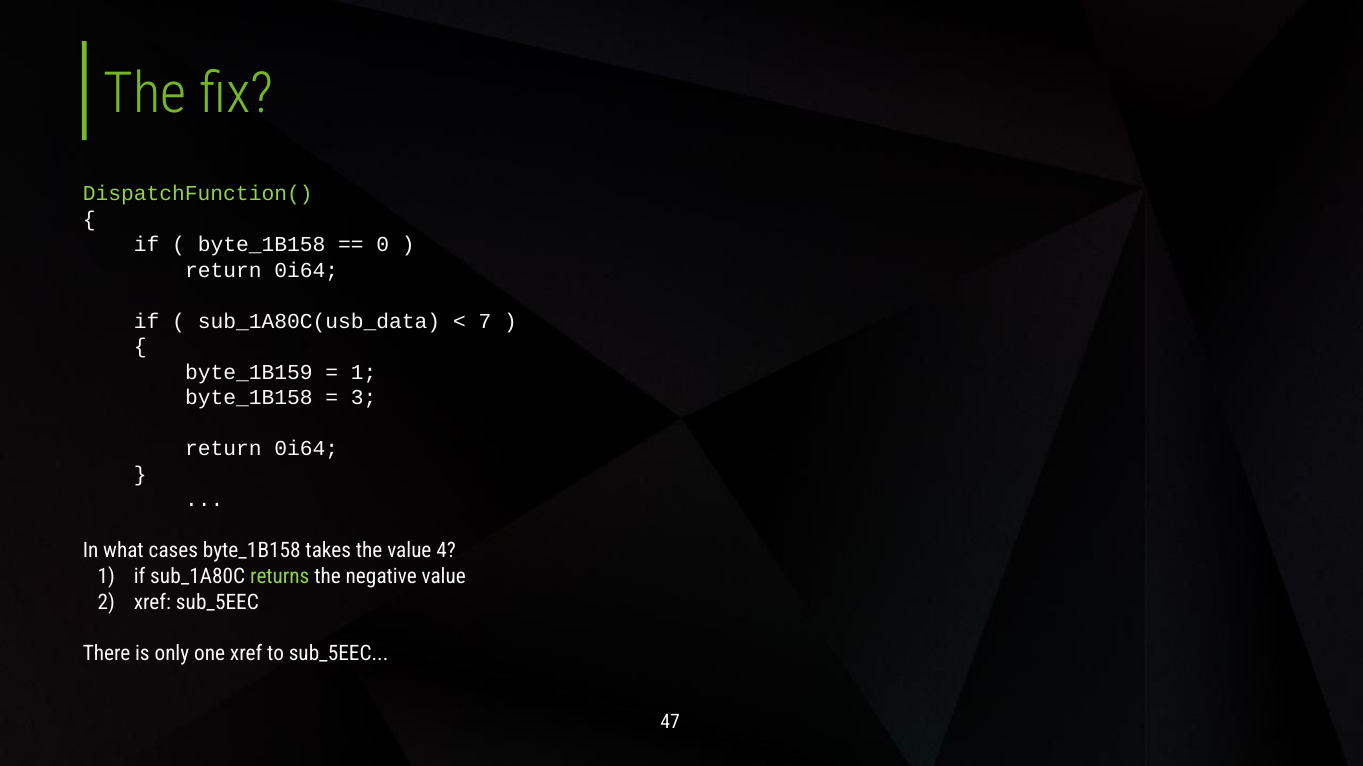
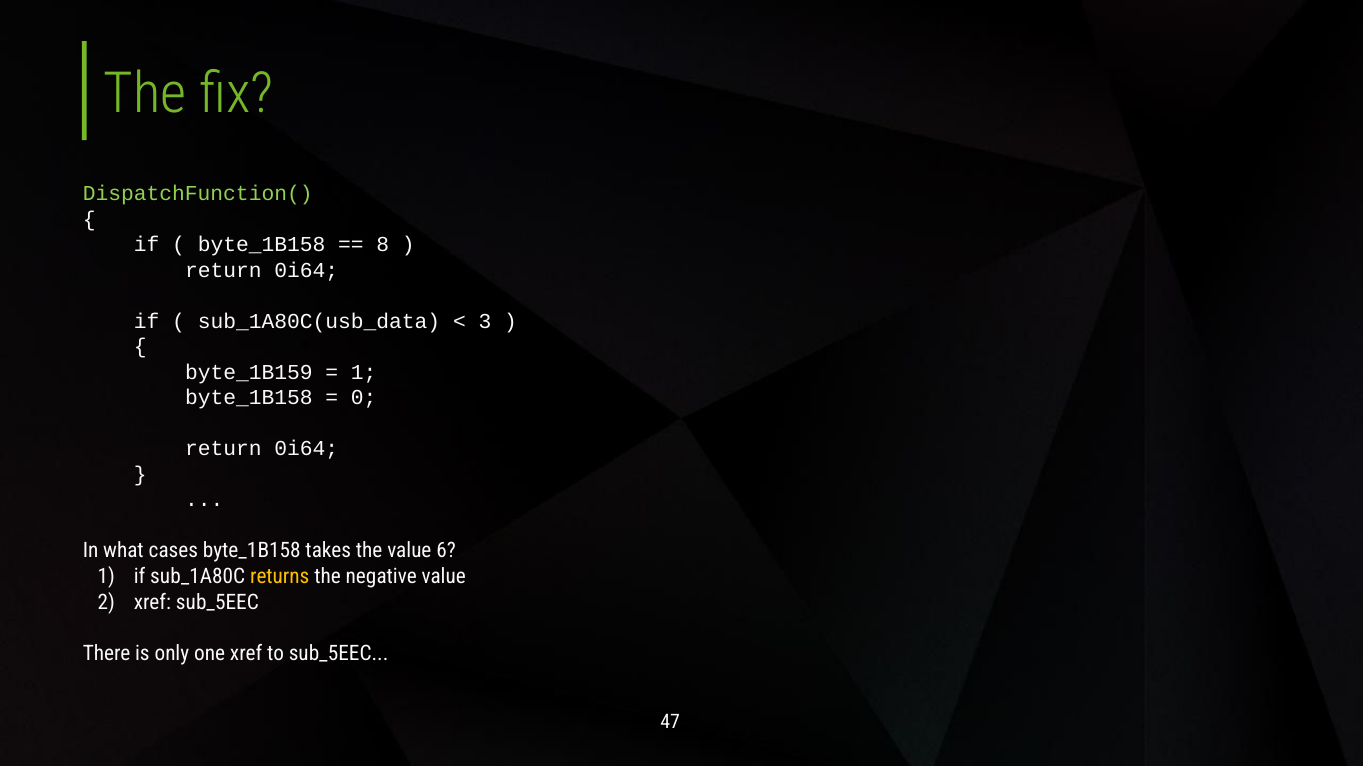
0: 0 -> 8 (383, 245)
7: 7 -> 3 (485, 321)
3: 3 -> 0 (364, 398)
4: 4 -> 6 (446, 551)
returns colour: light green -> yellow (280, 577)
